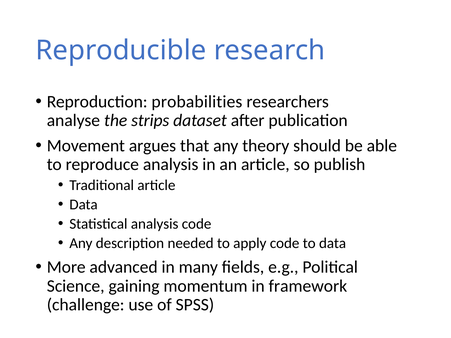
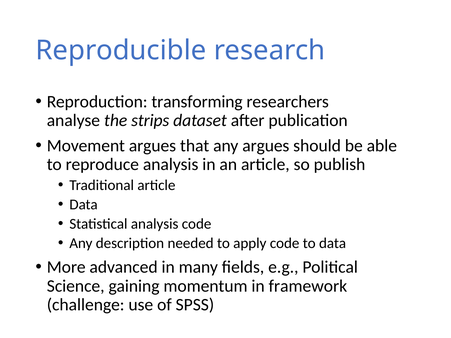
probabilities: probabilities -> transforming (197, 102)
any theory: theory -> argues (266, 146)
